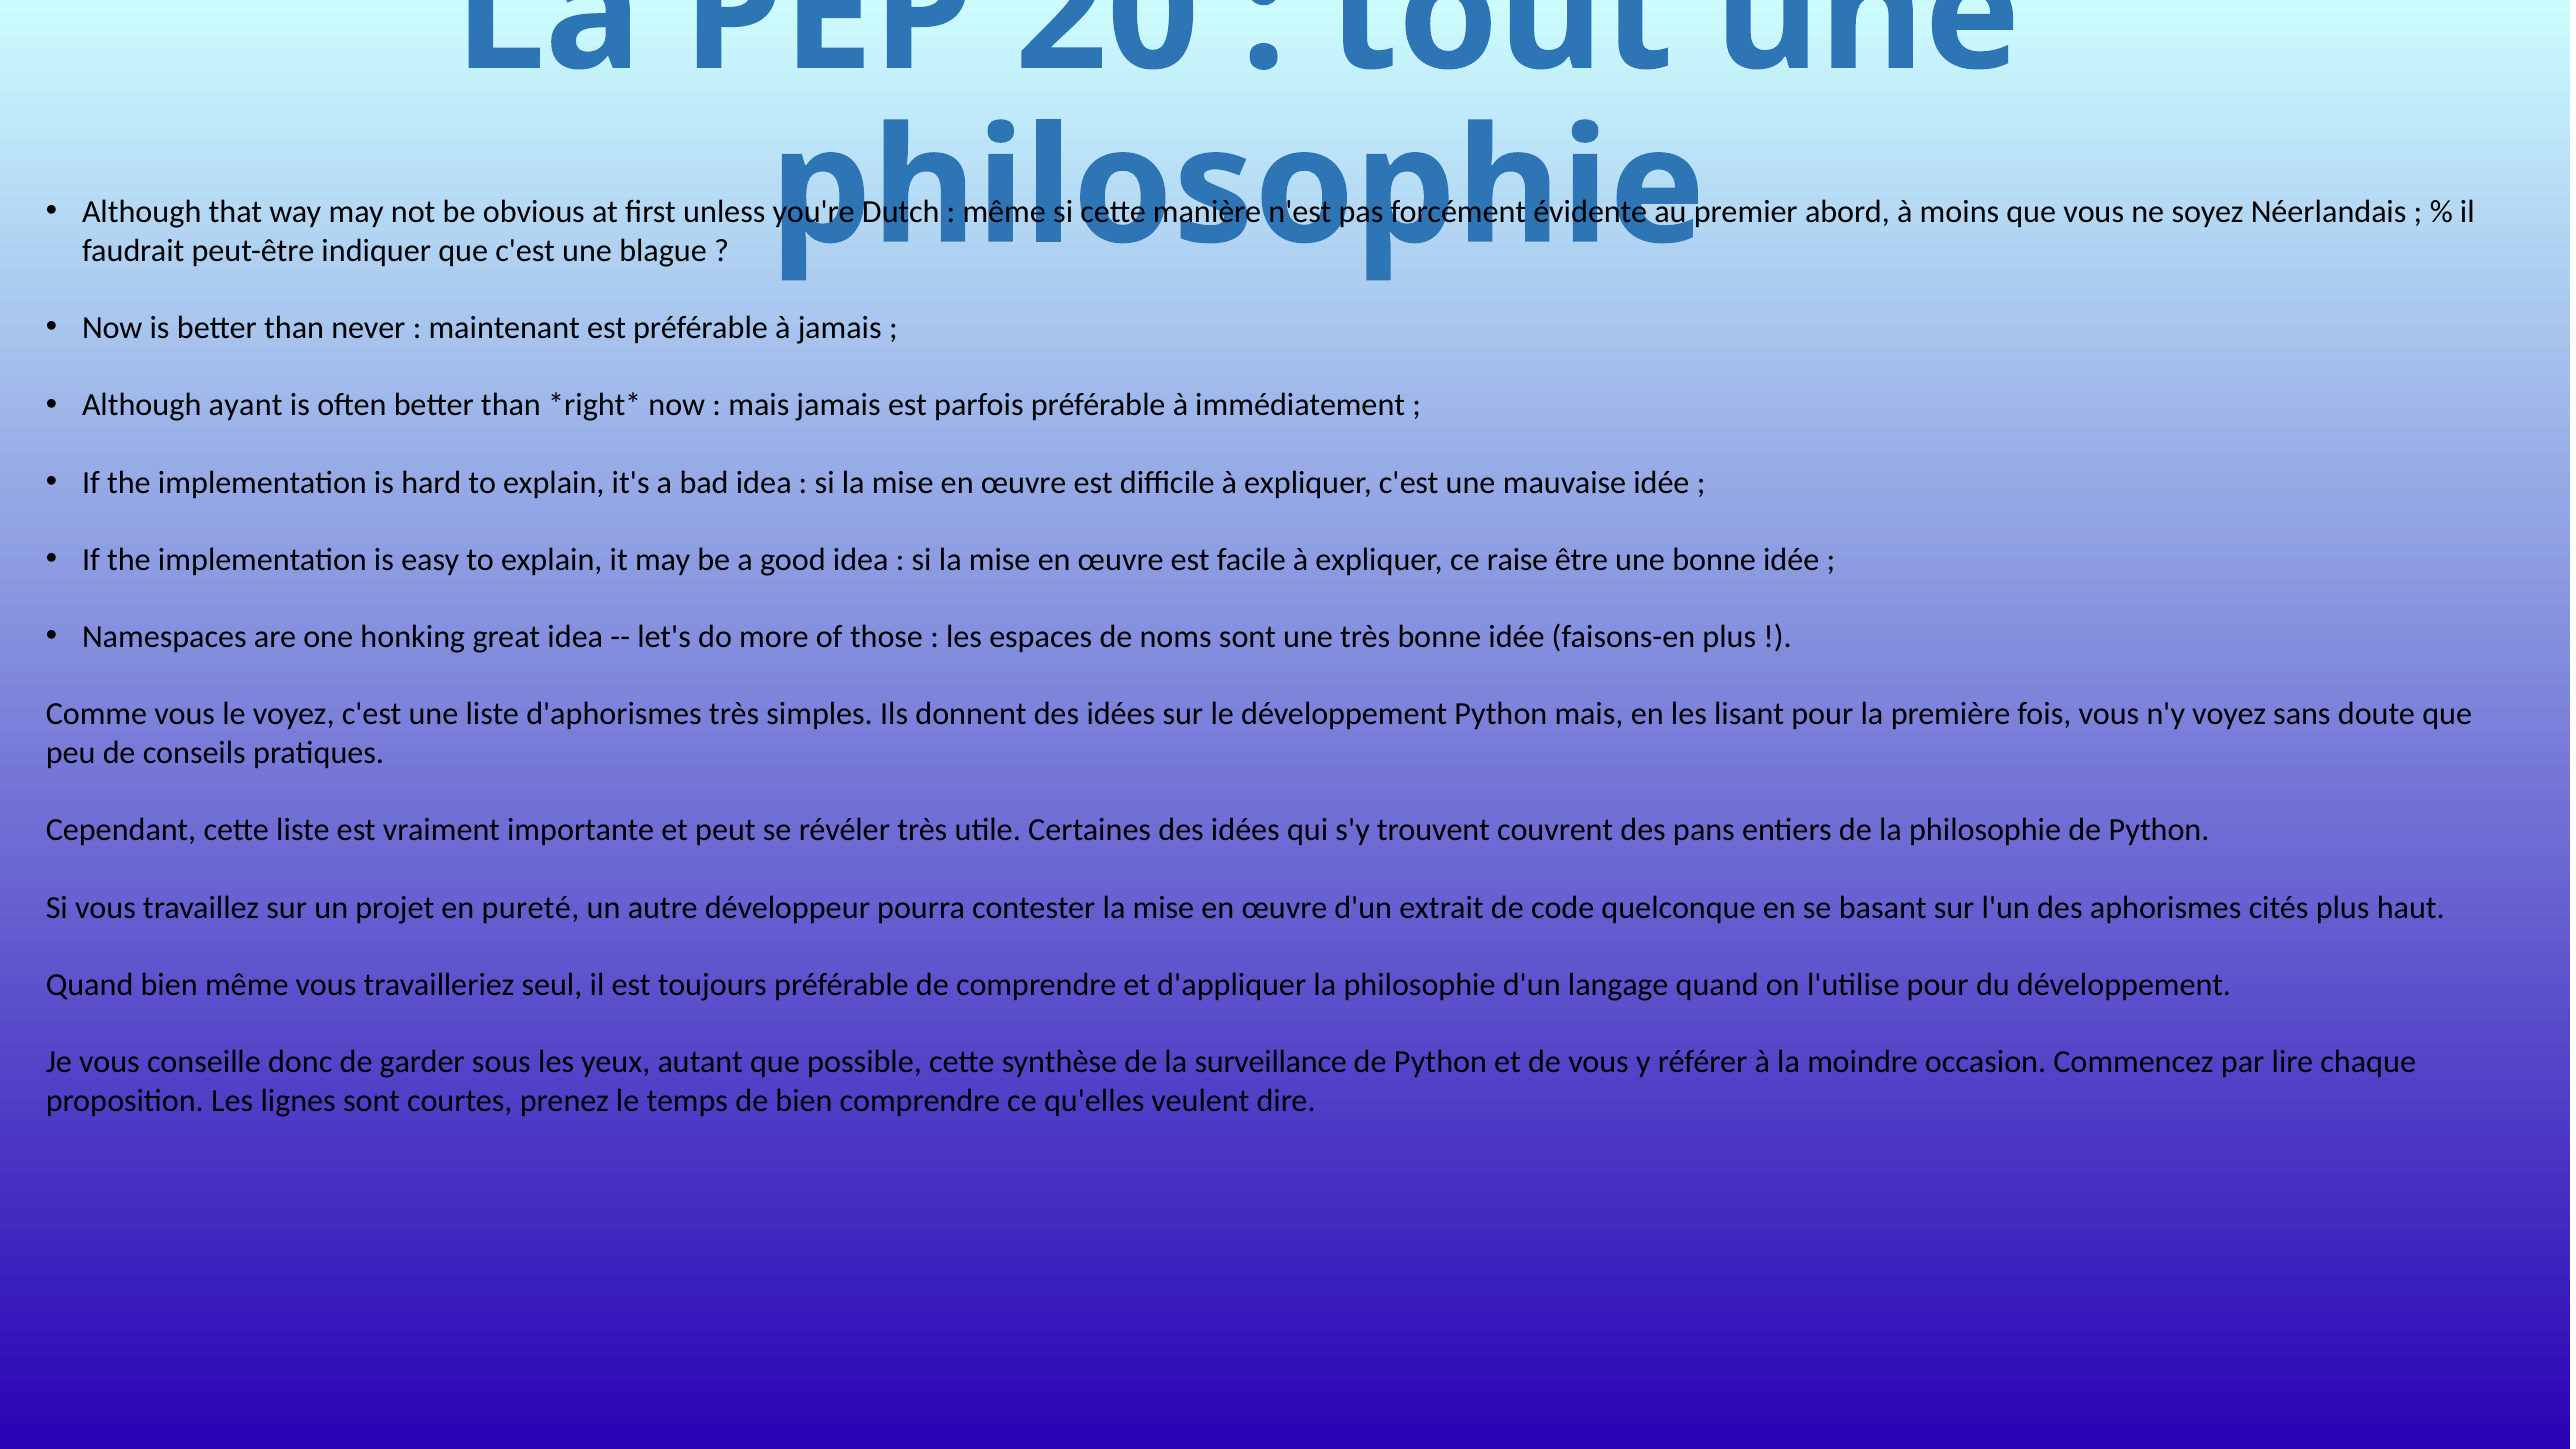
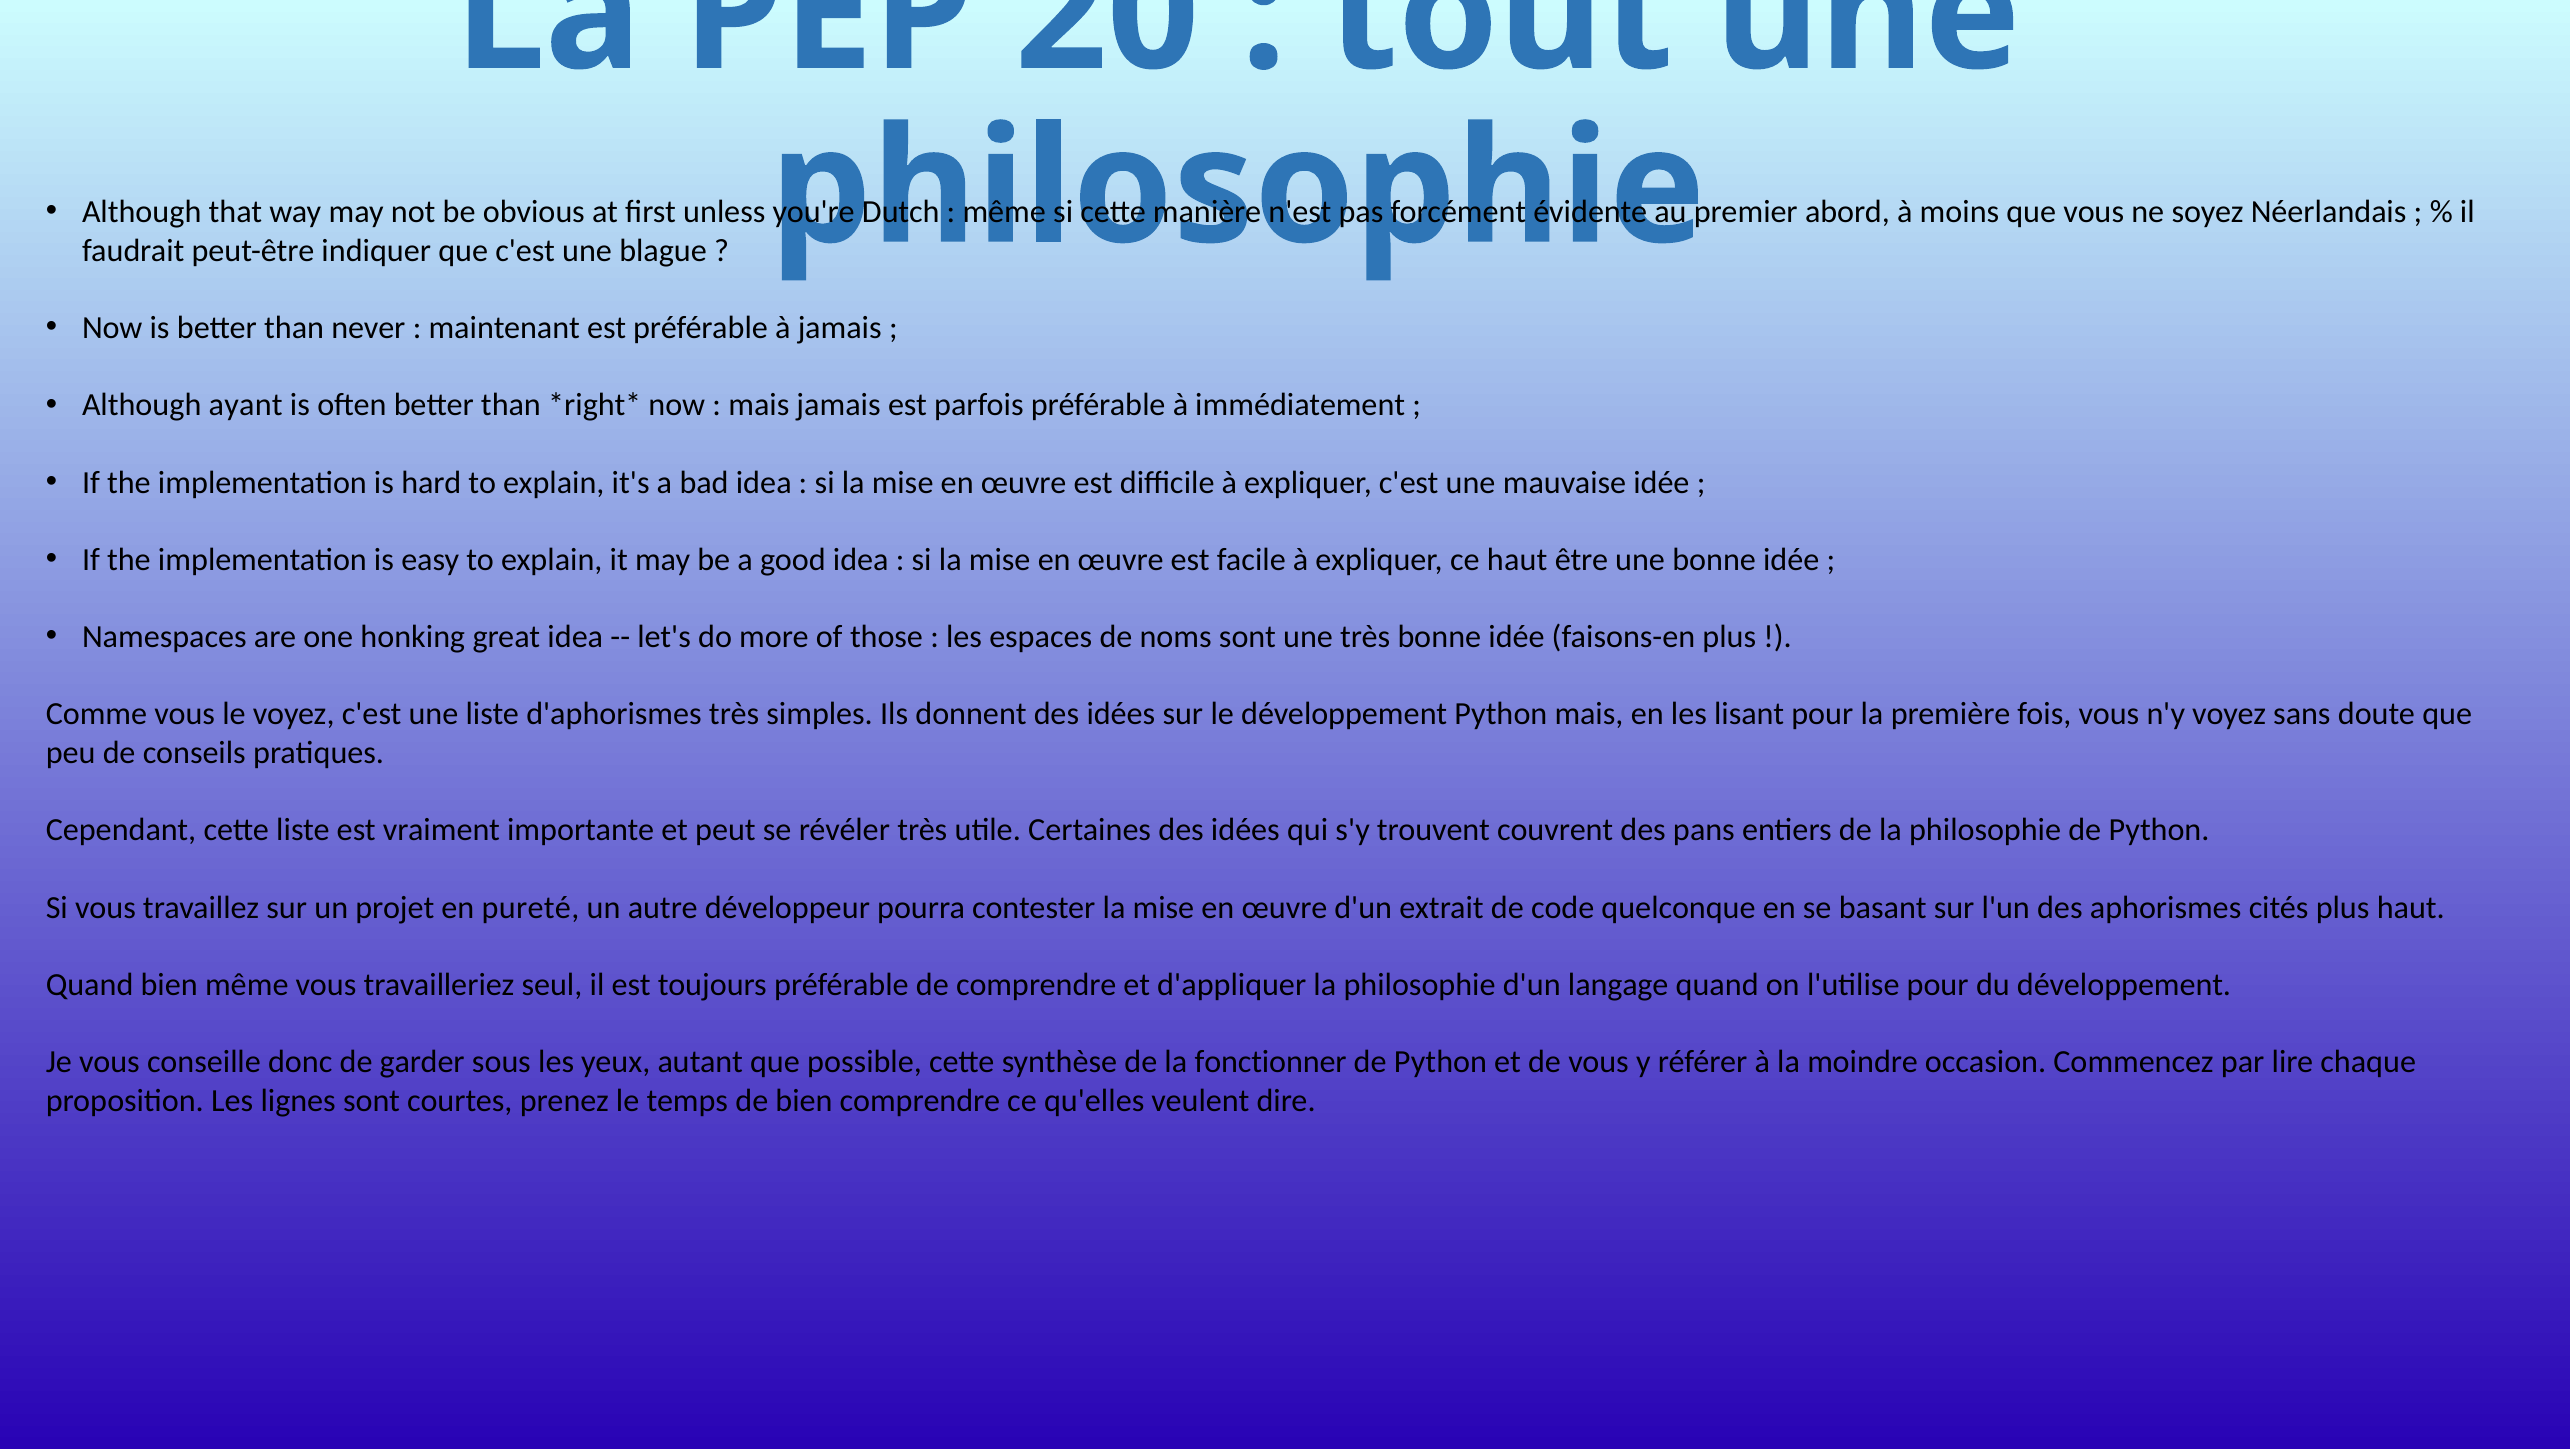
ce raise: raise -> haut (1517, 560)
surveillance: surveillance -> fonctionner (1271, 1062)
